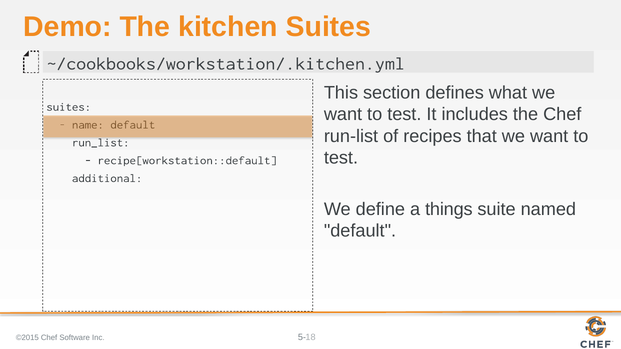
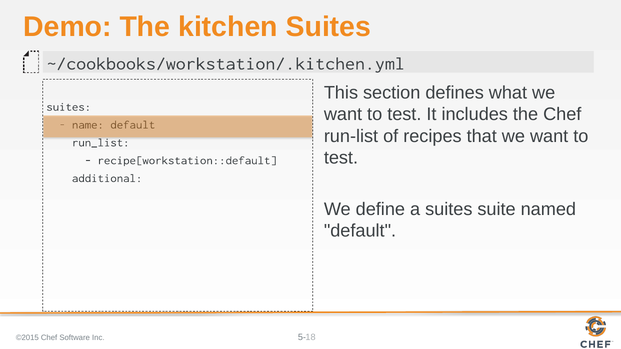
a things: things -> suites (449, 209)
